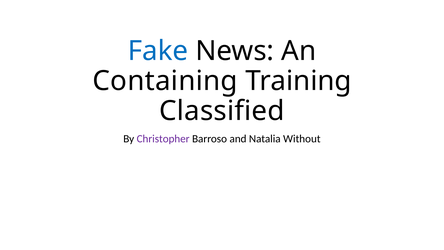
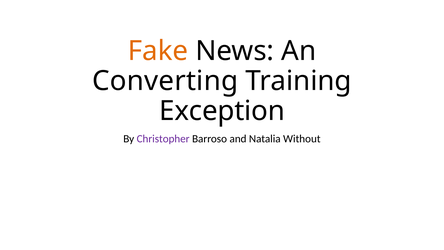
Fake colour: blue -> orange (158, 51)
Containing: Containing -> Converting (165, 81)
Classified: Classified -> Exception (222, 111)
